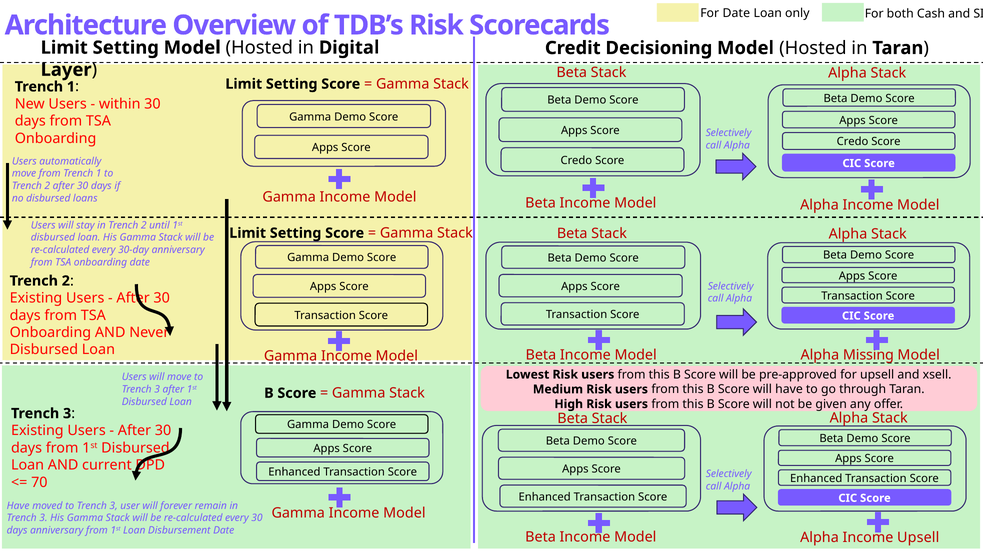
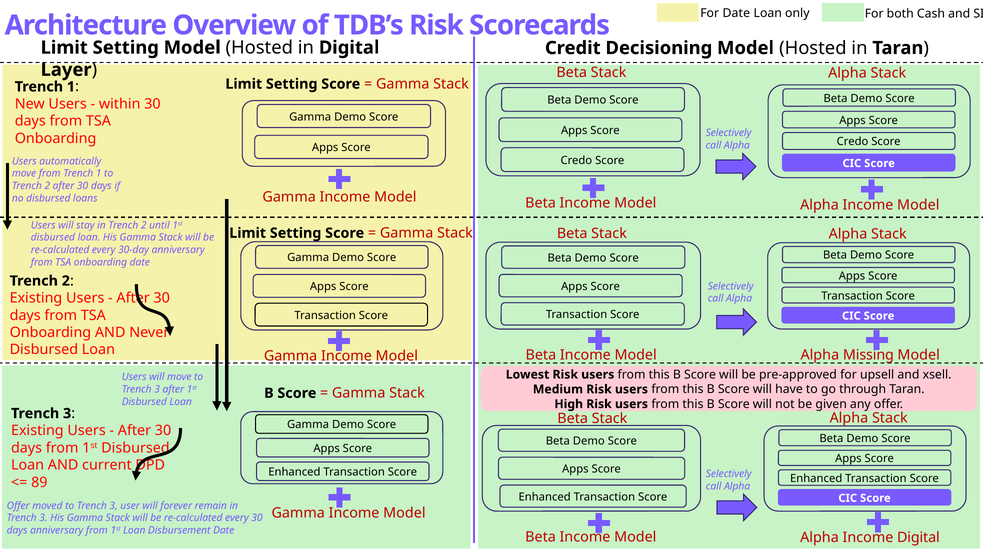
70: 70 -> 89 (39, 482)
Have: Have -> Offer (18, 506)
Income Upsell: Upsell -> Digital (918, 537)
